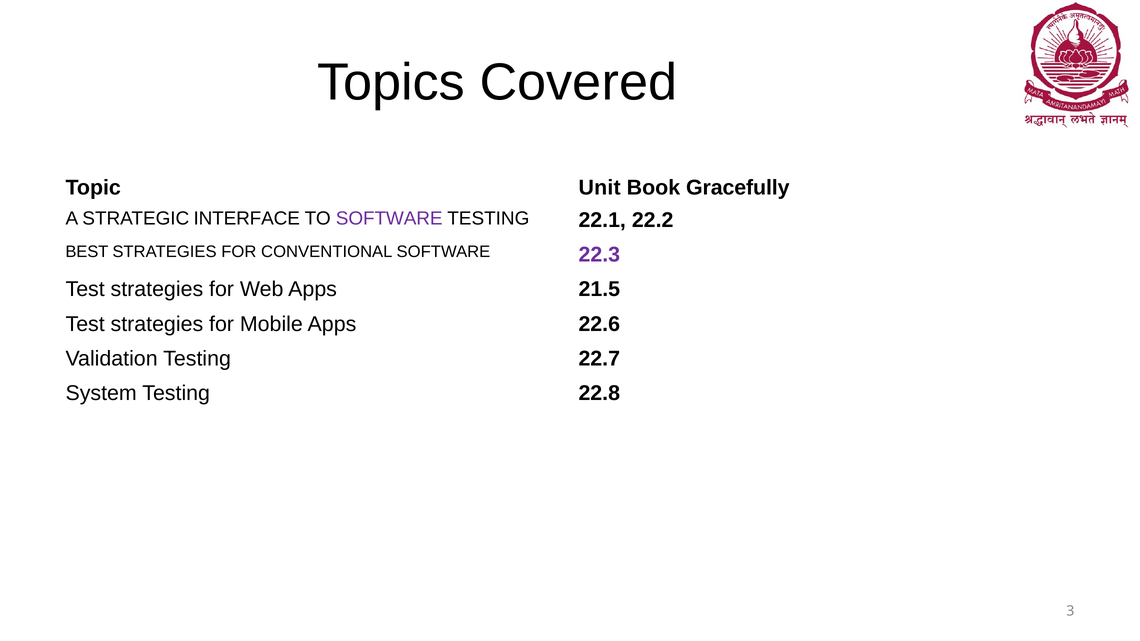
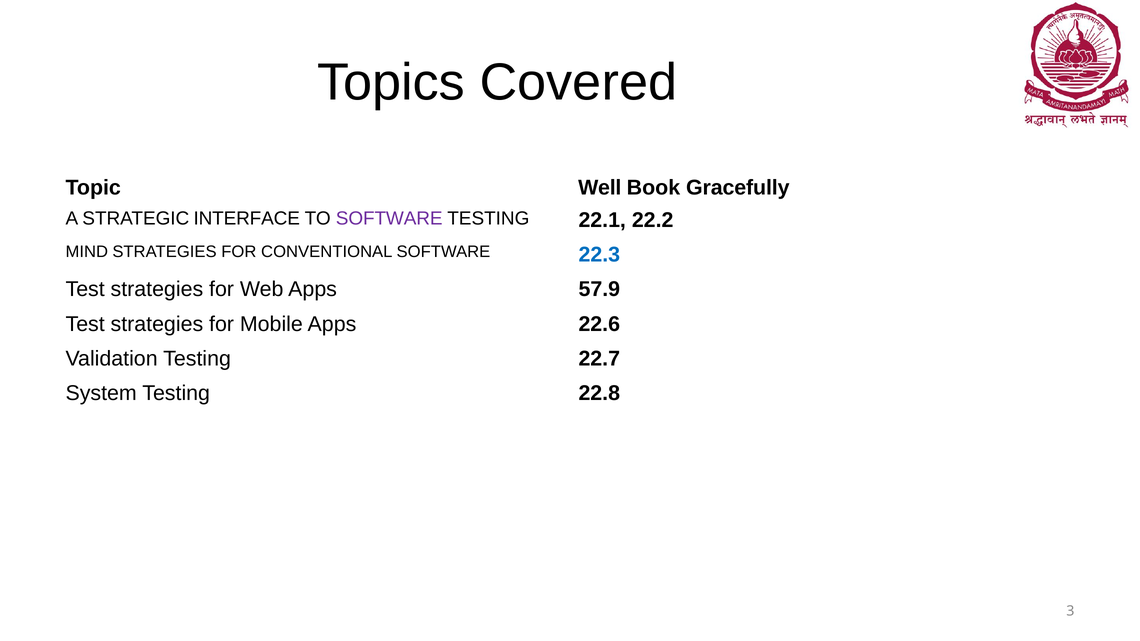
Unit: Unit -> Well (600, 188)
BEST: BEST -> MIND (87, 252)
22.3 colour: purple -> blue (599, 255)
21.5: 21.5 -> 57.9 (599, 290)
